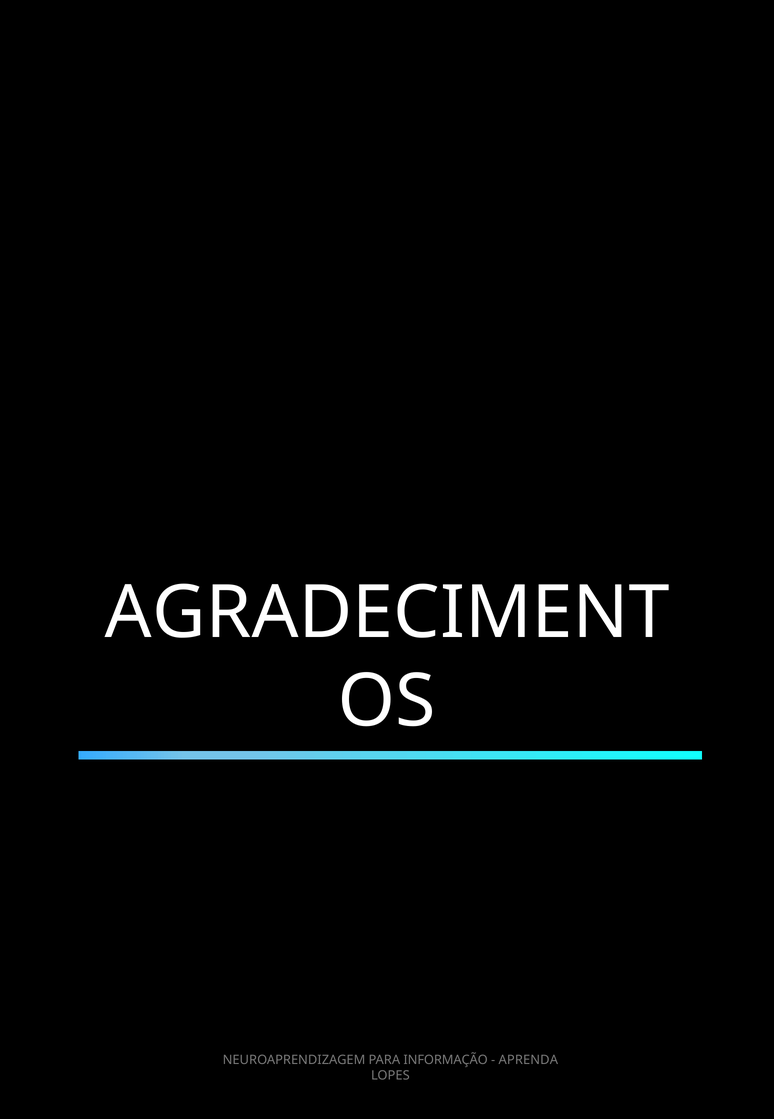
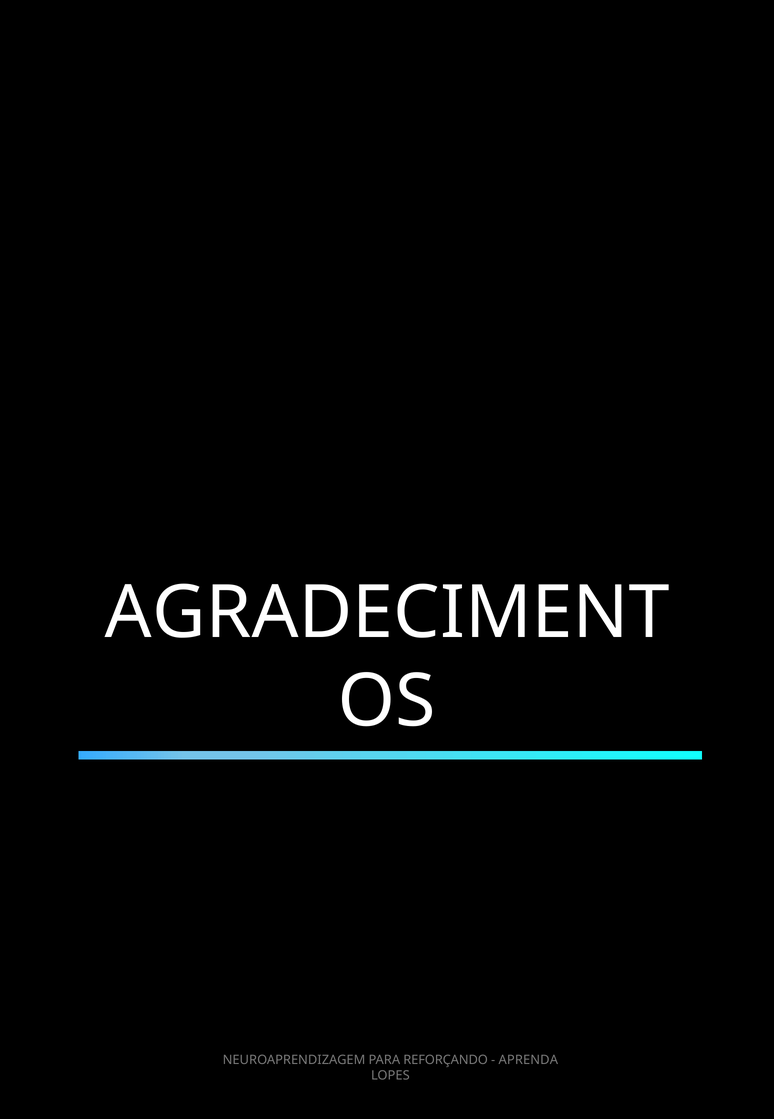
INFORMAÇÃO: INFORMAÇÃO -> REFORÇANDO (446, 1059)
